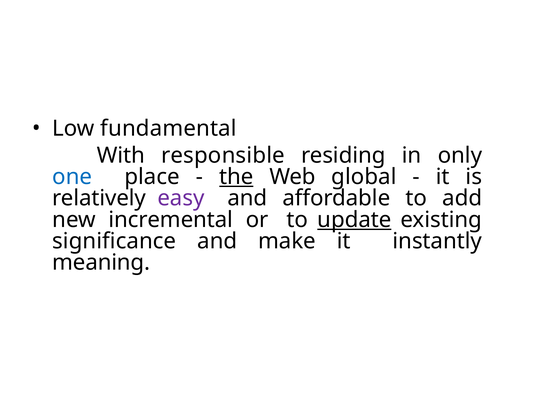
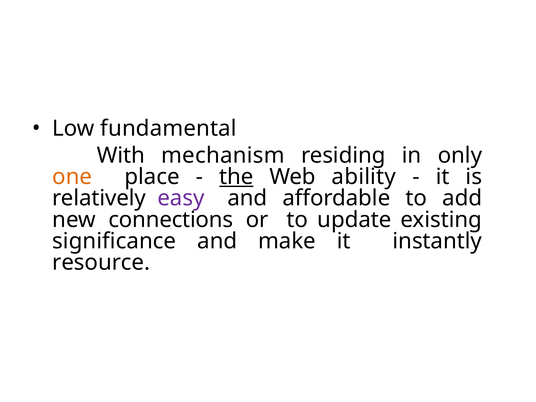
responsible: responsible -> mechanism (223, 155)
one colour: blue -> orange (72, 177)
global: global -> ability (364, 177)
incremental: incremental -> connections (171, 220)
update underline: present -> none (354, 220)
meaning: meaning -> resource (101, 263)
